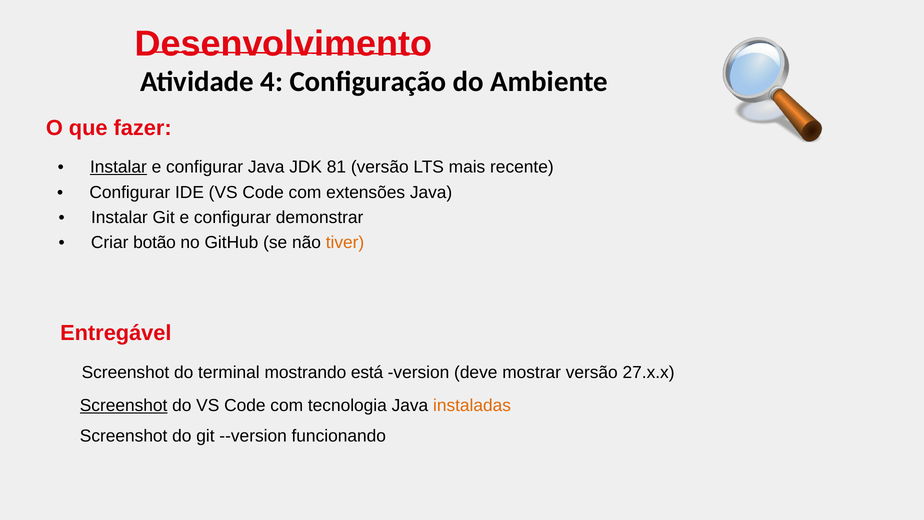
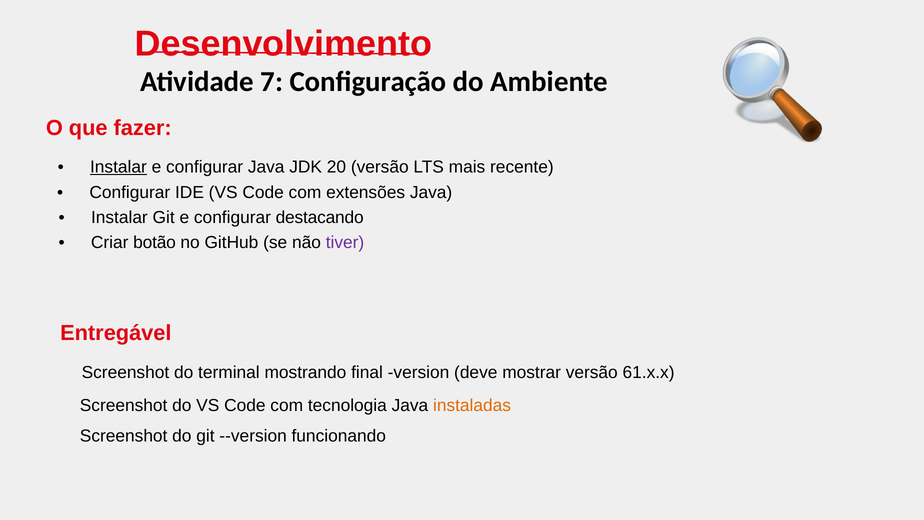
4: 4 -> 7 (272, 82)
81: 81 -> 20 (336, 167)
demonstrar: demonstrar -> destacando (320, 217)
tiver colour: orange -> purple (345, 242)
está: está -> final (367, 372)
27.x.x: 27.x.x -> 61.x.x (649, 372)
Screenshot underline: present -> none (124, 405)
